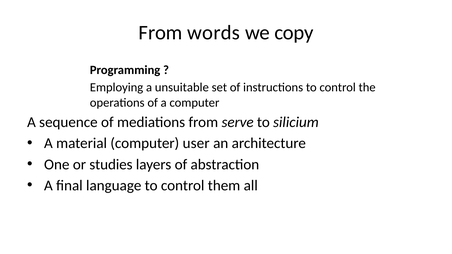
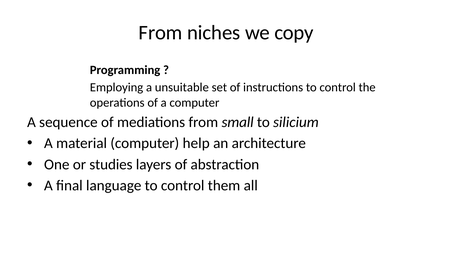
words: words -> niches (214, 33)
serve: serve -> small (238, 122)
user: user -> help (196, 144)
